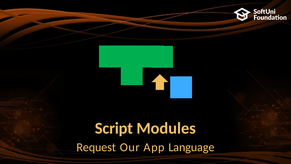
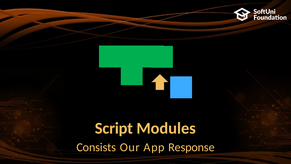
Request: Request -> Consists (96, 147)
Language: Language -> Response (191, 147)
